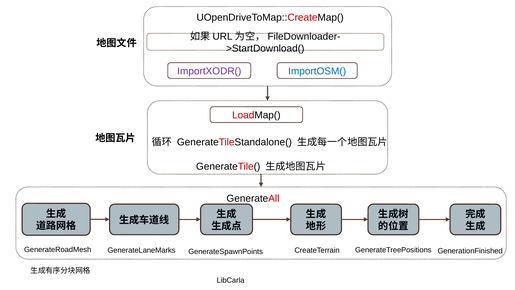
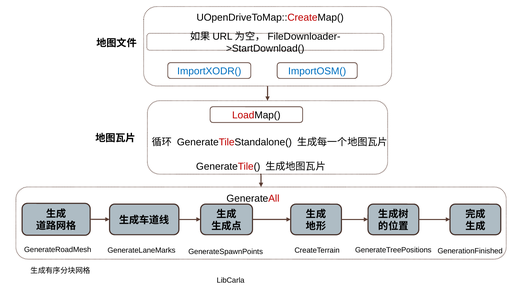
ImportXODR( colour: purple -> blue (209, 71)
